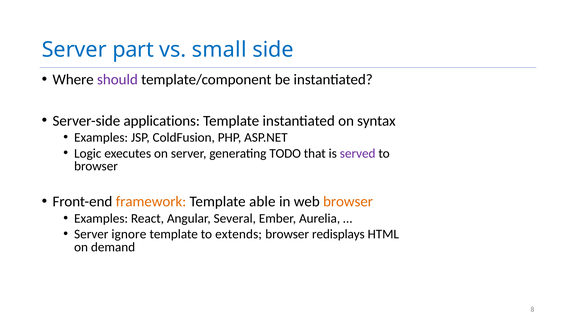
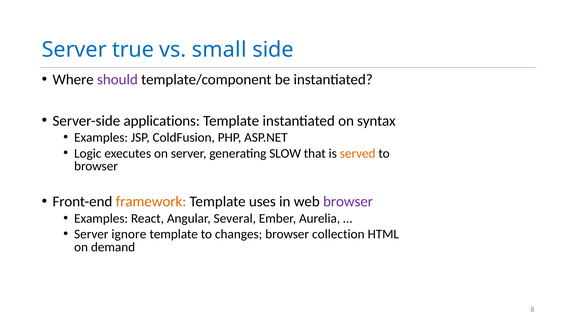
part: part -> true (133, 50)
TODO: TODO -> SLOW (285, 153)
served colour: purple -> orange (358, 153)
able: able -> uses (262, 202)
browser colour: orange -> purple (348, 202)
extends: extends -> changes (239, 234)
redisplays: redisplays -> collection (338, 234)
